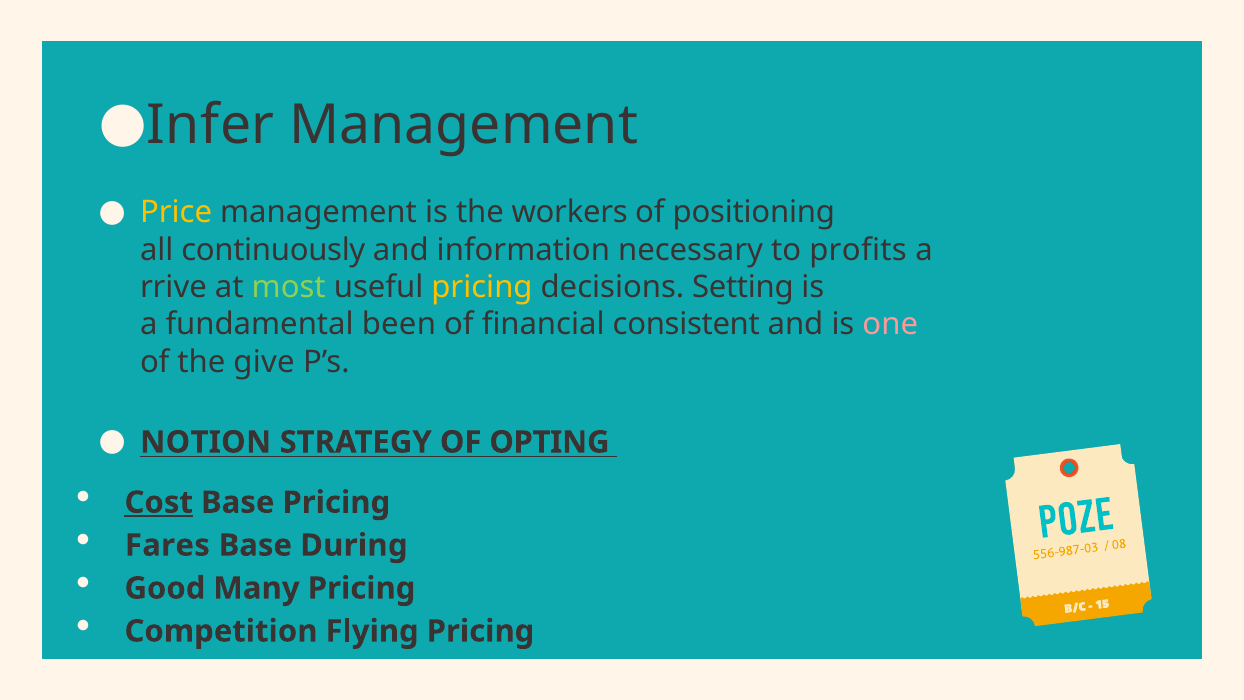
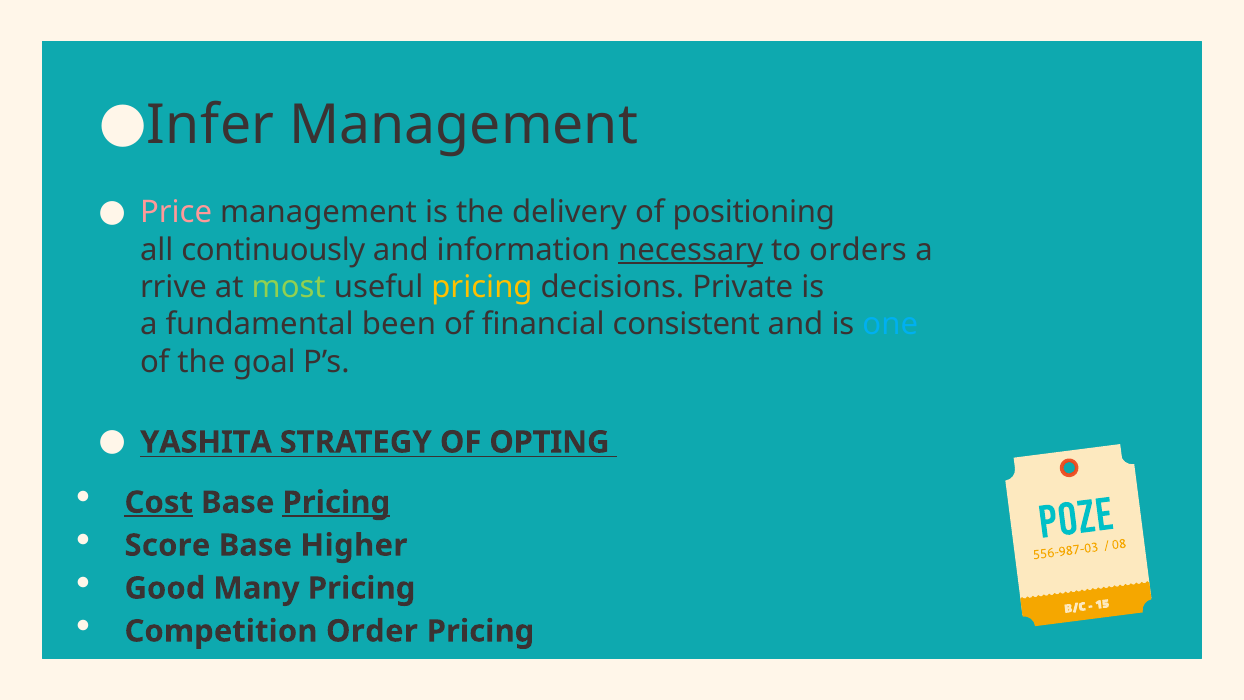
Price colour: yellow -> pink (176, 213)
workers: workers -> delivery (569, 213)
necessary underline: none -> present (691, 250)
profits: profits -> orders (858, 250)
Setting: Setting -> Private (743, 287)
one colour: pink -> light blue (890, 325)
give: give -> goal (264, 362)
NOTION: NOTION -> YASHITA (206, 442)
Pricing underline: none -> present (336, 502)
Fares: Fares -> Score (167, 545)
During: During -> Higher (354, 545)
Flying: Flying -> Order (372, 631)
